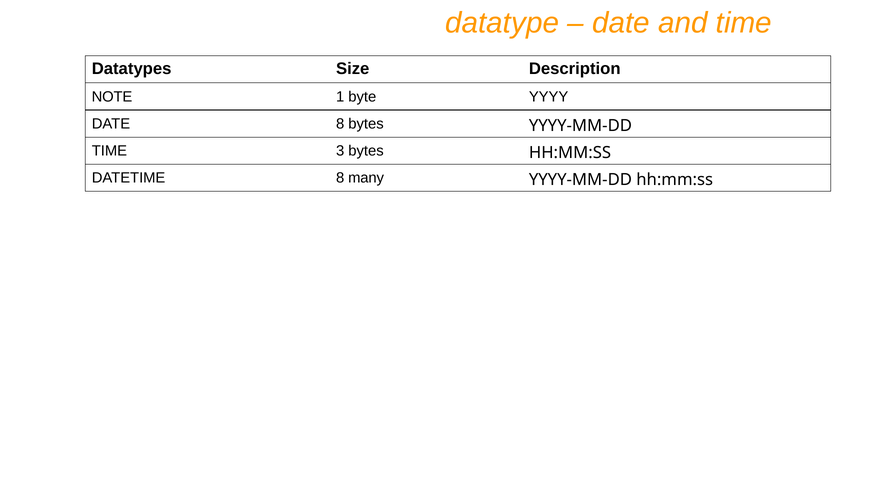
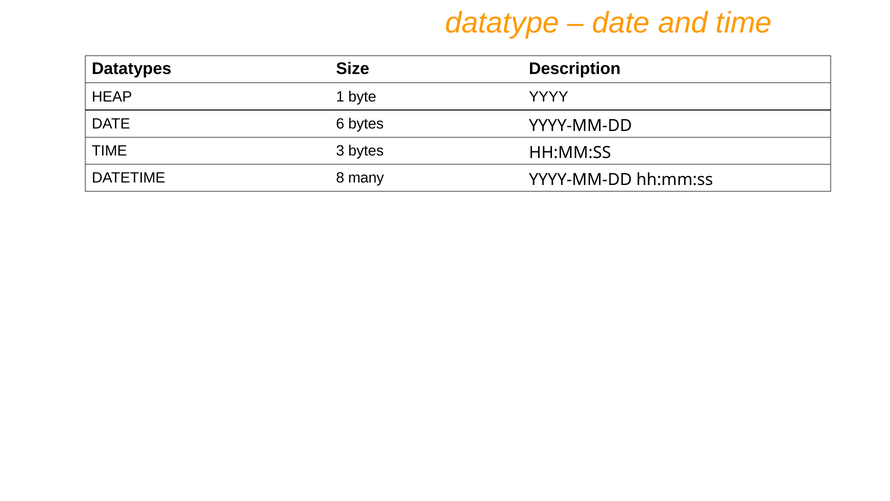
NOTE: NOTE -> HEAP (112, 97)
DATE 8: 8 -> 6 (340, 124)
